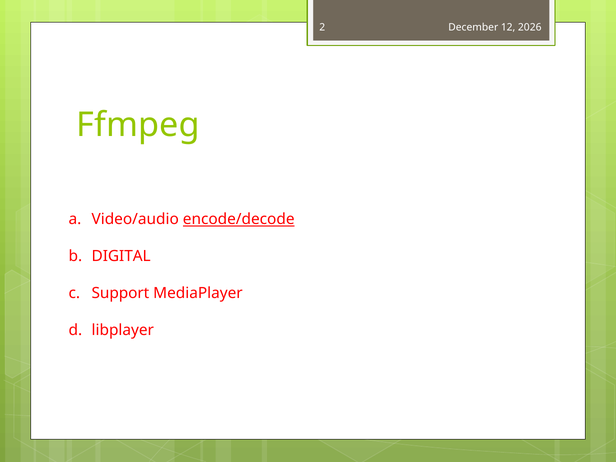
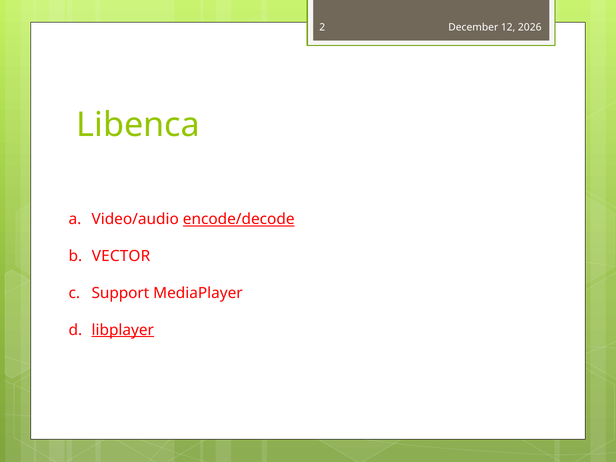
Ffmpeg: Ffmpeg -> Libenca (138, 125)
DIGITAL: DIGITAL -> VECTOR (121, 256)
libplayer underline: none -> present (123, 330)
